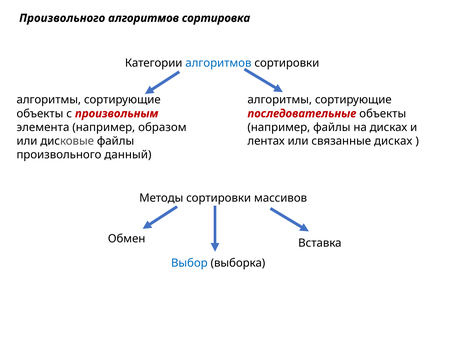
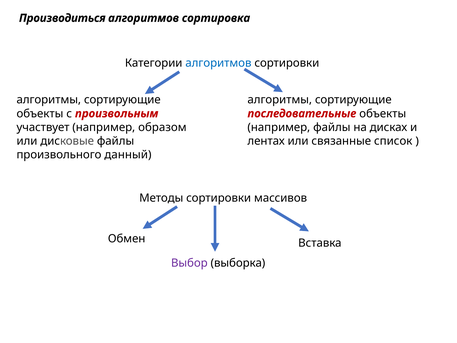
Произвольного: Произвольного -> Производиться (62, 18)
элемента: элемента -> участвует (43, 127)
связанные дисках: дисках -> список (393, 141)
Выбор colour: blue -> purple (189, 263)
